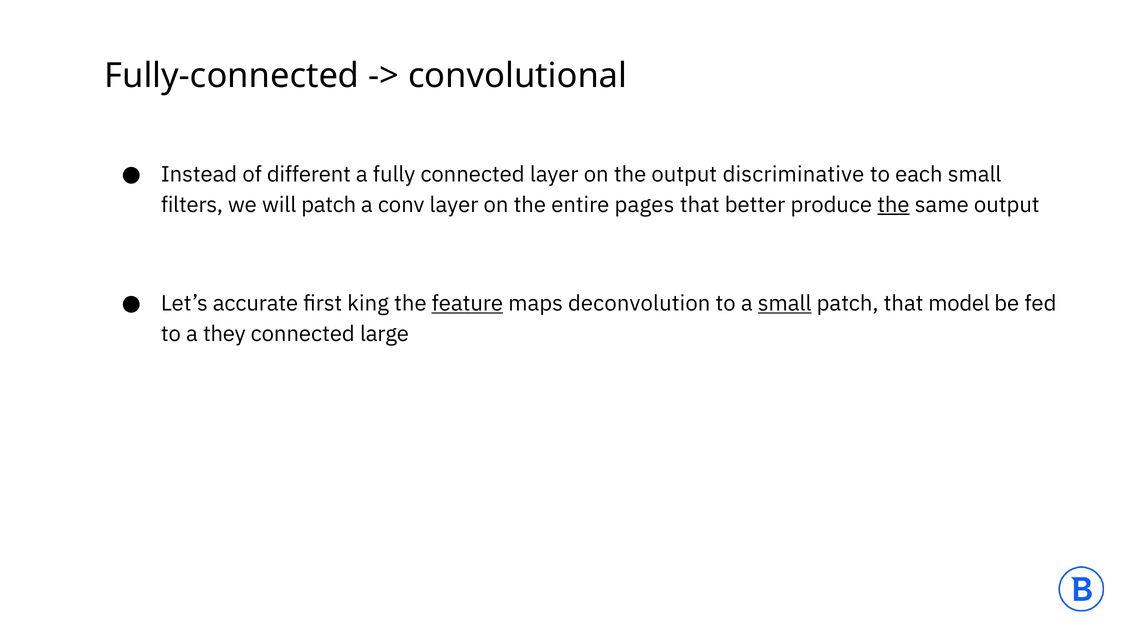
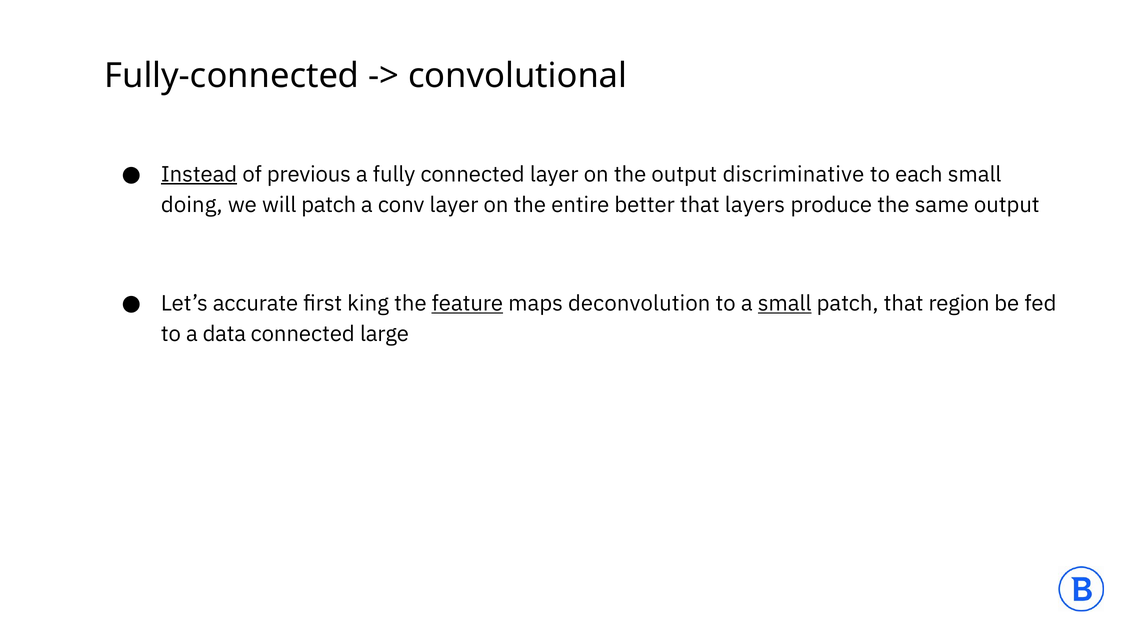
Instead underline: none -> present (199, 174)
different: different -> previous (309, 174)
filters: filters -> doing (192, 205)
pages: pages -> better (645, 205)
better: better -> layers (755, 205)
the underline: present -> none (893, 205)
model: model -> region (959, 303)
they: they -> data (224, 334)
